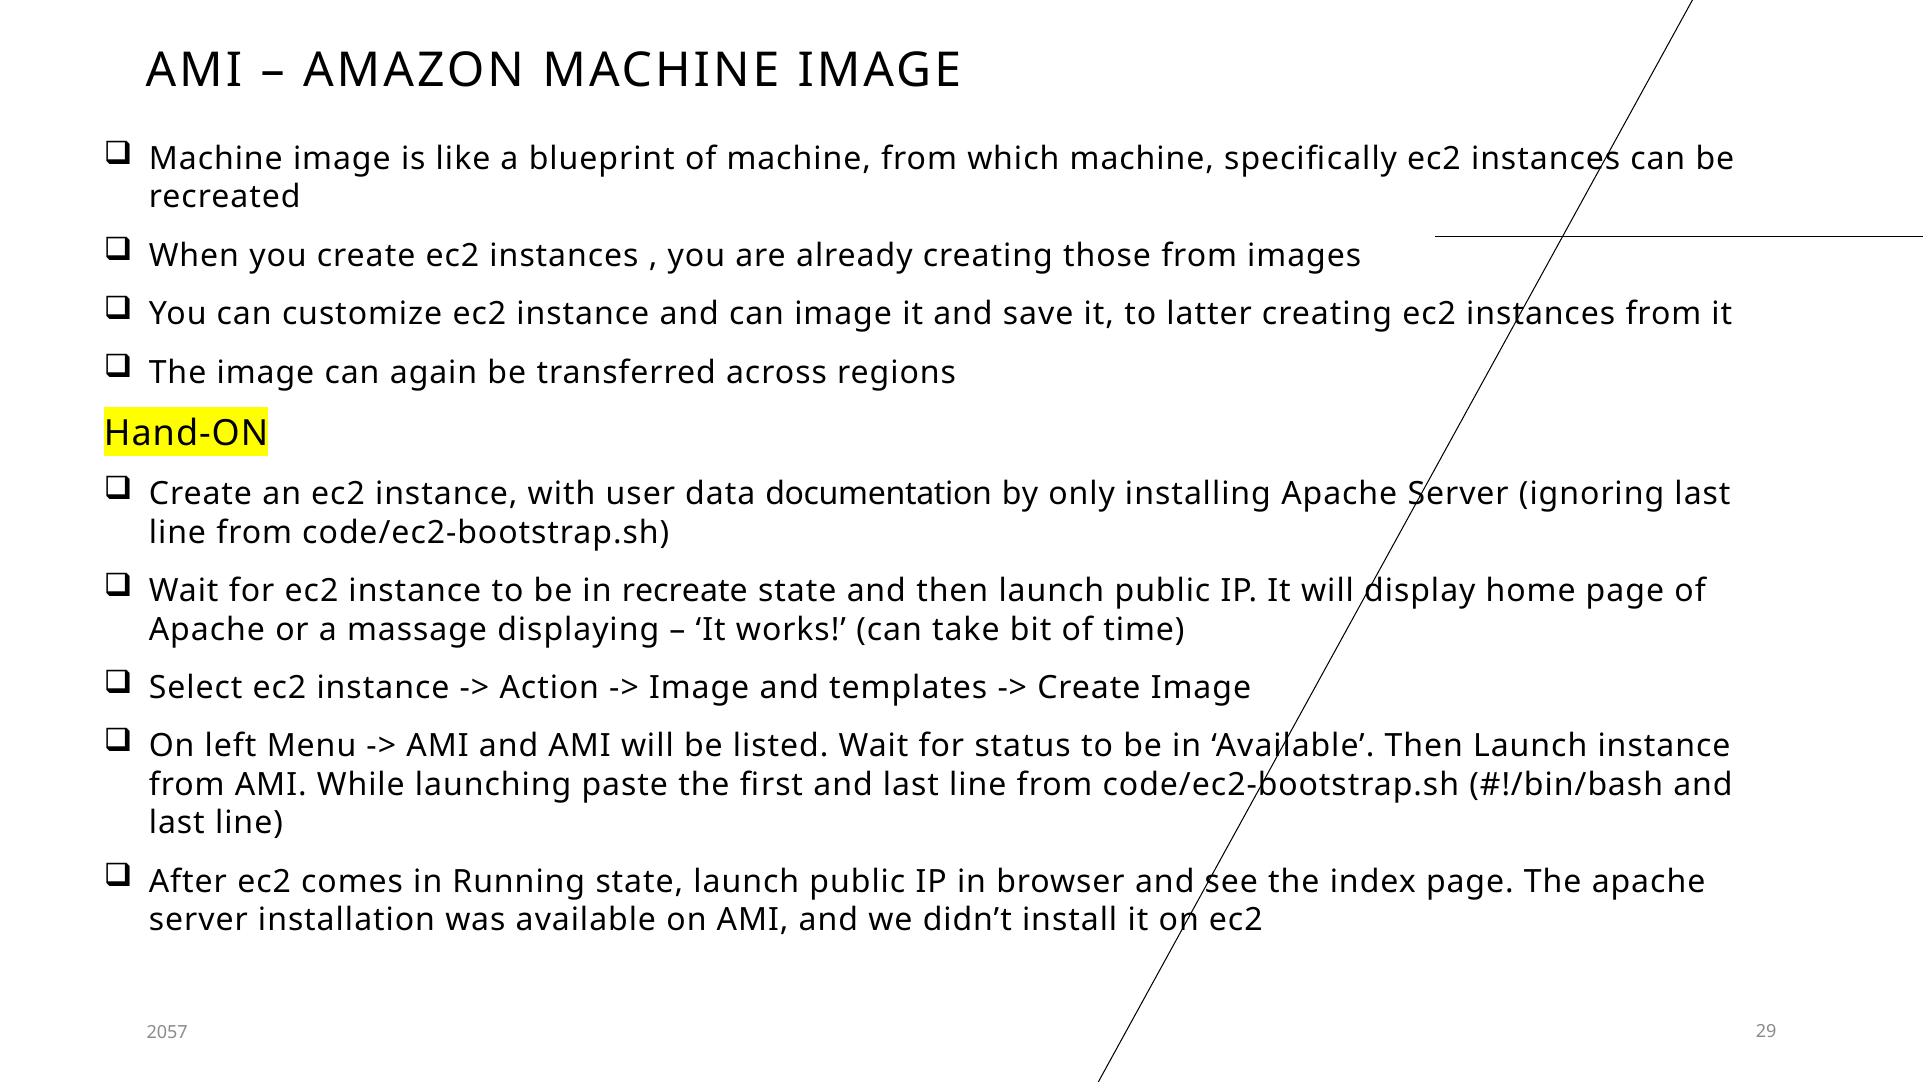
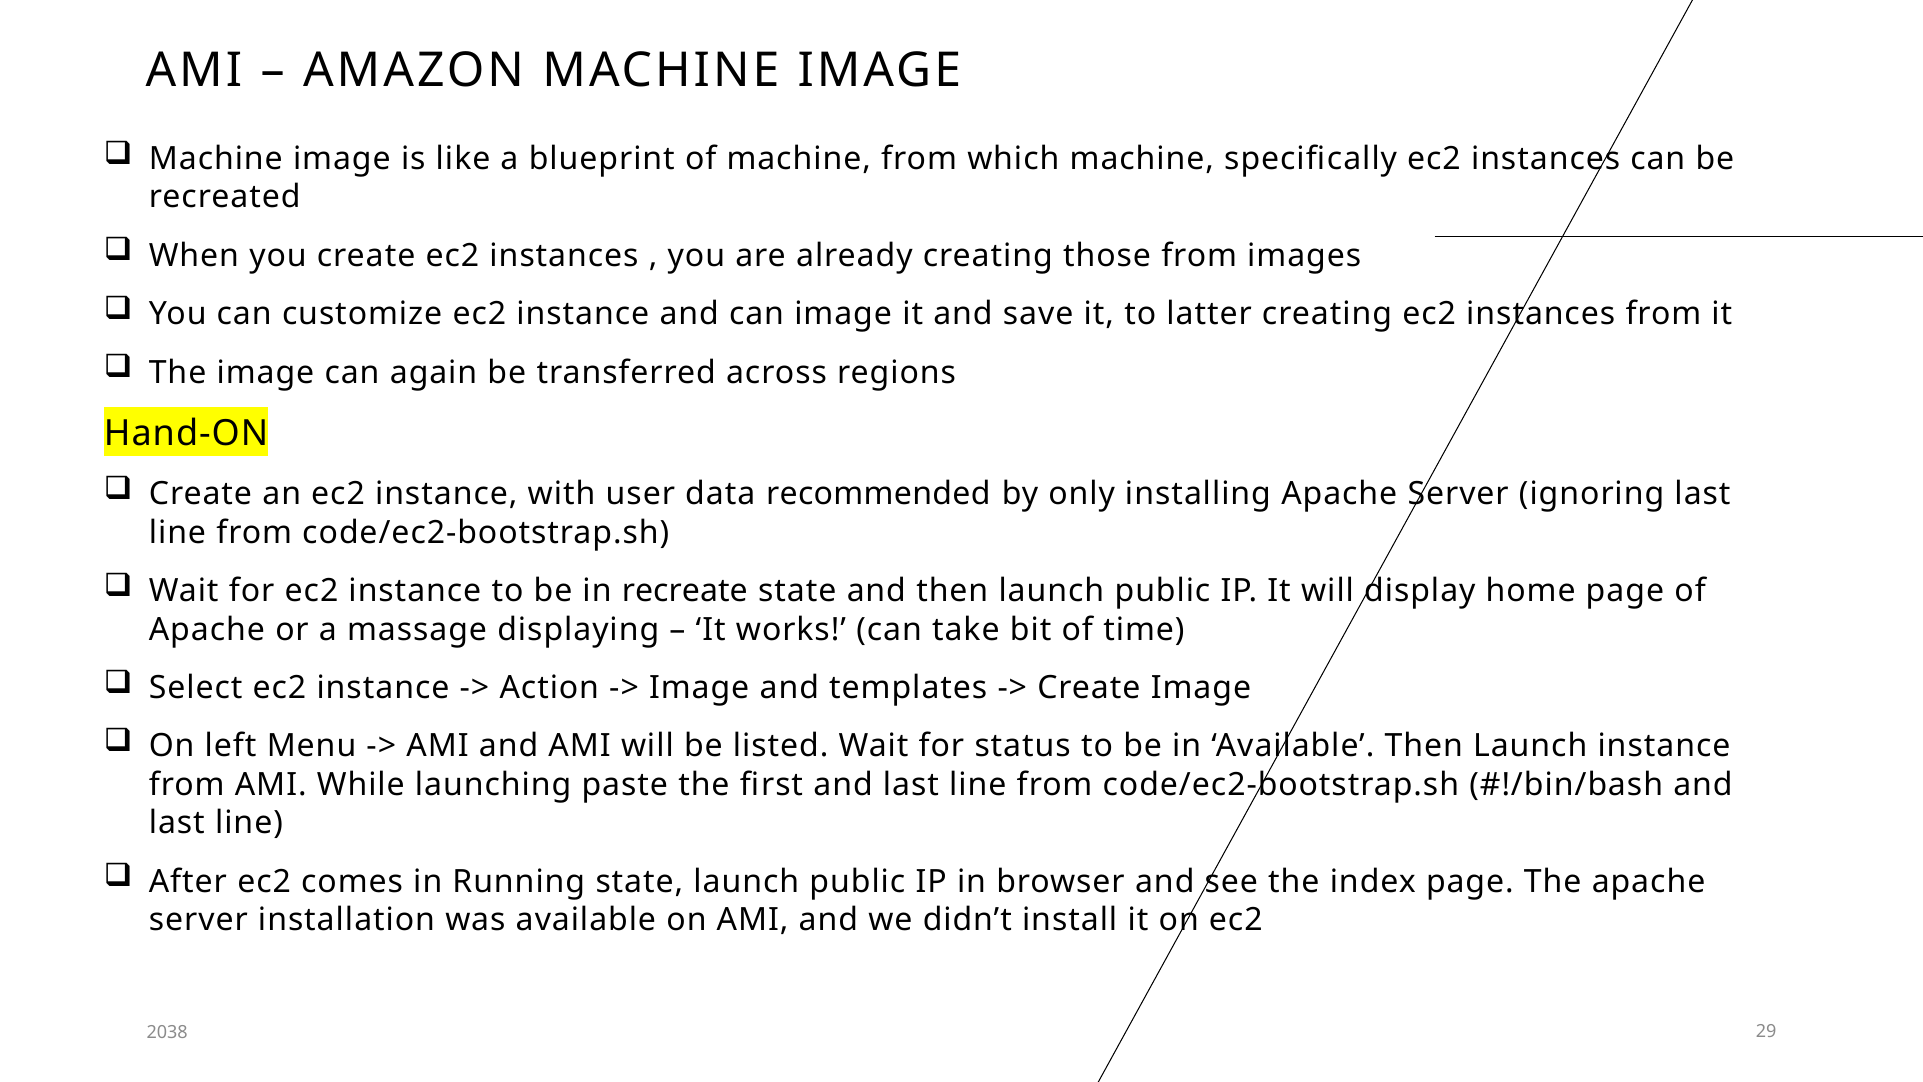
documentation: documentation -> recommended (878, 494)
2057: 2057 -> 2038 (167, 1033)
